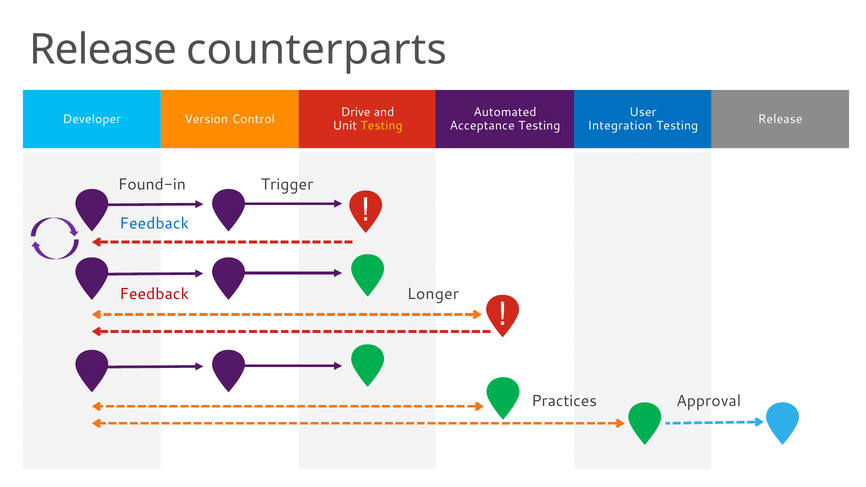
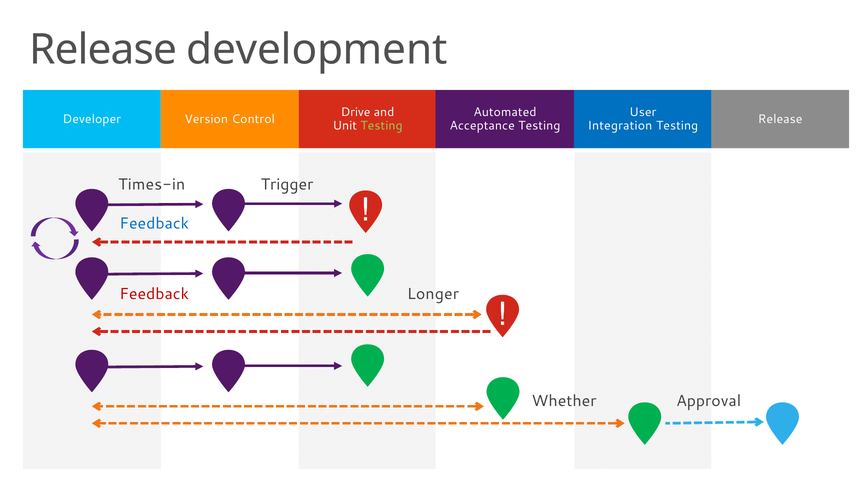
counterparts: counterparts -> development (317, 50)
Testing colour: yellow -> light green (382, 126)
Found-in: Found-in -> Times-in (152, 185)
Practices: Practices -> Whether (564, 401)
